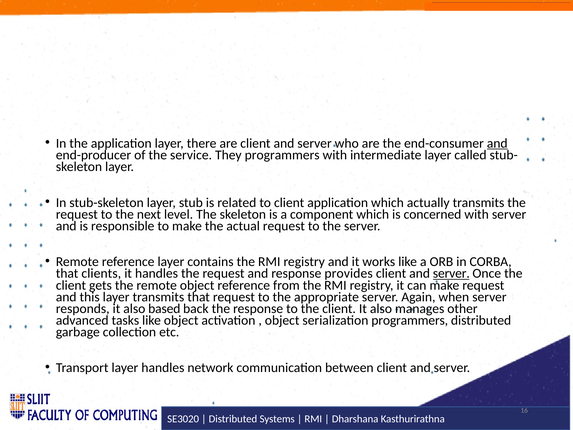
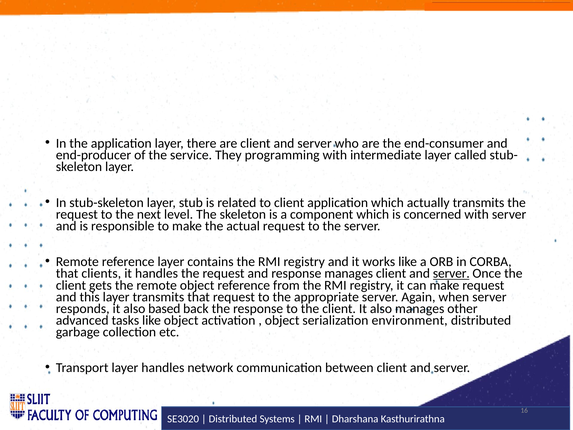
and underline: present -> none (497, 143)
They programmers: programmers -> programming (282, 155)
response provides: provides -> manages (349, 273)
serialization programmers: programmers -> environment (410, 320)
